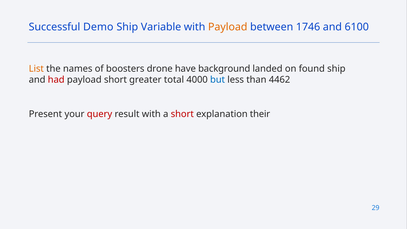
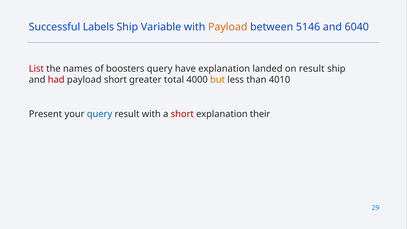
Demo: Demo -> Labels (98, 27)
1746: 1746 -> 5146 (308, 27)
6100: 6100 -> 6040 (357, 27)
List colour: orange -> red (36, 69)
boosters drone: drone -> query (160, 69)
have background: background -> explanation (224, 69)
on found: found -> result (312, 69)
but colour: blue -> orange (218, 80)
4462: 4462 -> 4010 (280, 80)
query colour: red -> blue (100, 114)
